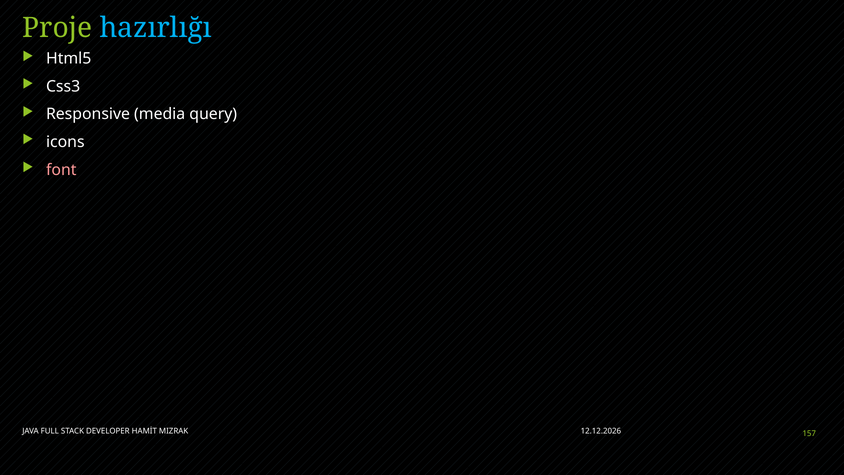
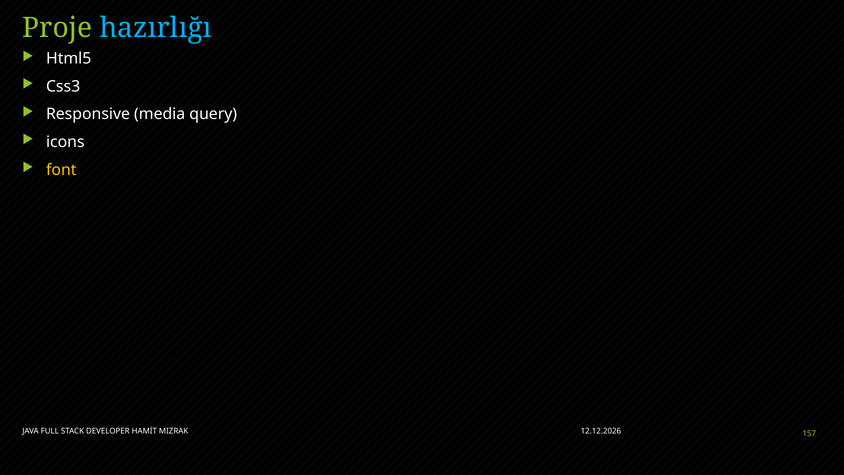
font colour: pink -> yellow (61, 170)
